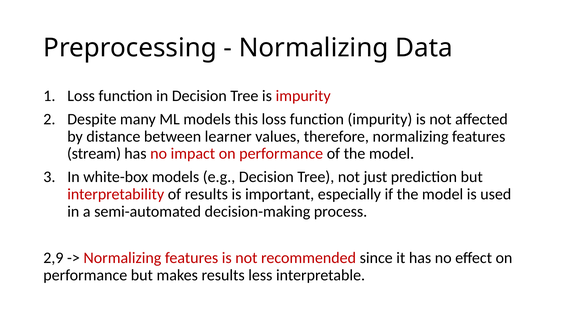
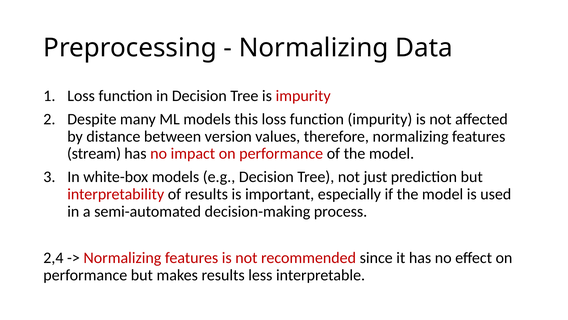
learner: learner -> version (228, 136)
2,9: 2,9 -> 2,4 (53, 258)
